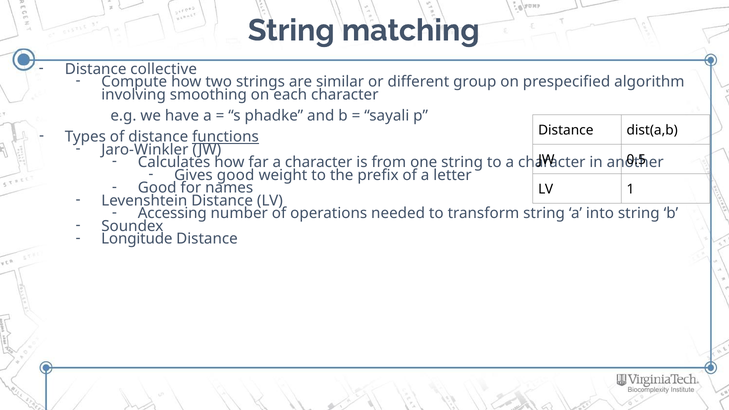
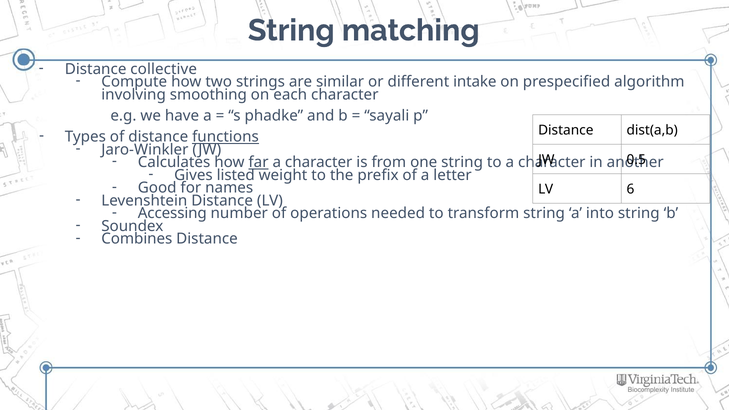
group: group -> intake (475, 82)
far underline: none -> present (259, 162)
Gives good: good -> listed (236, 175)
1: 1 -> 6 (630, 189)
Longitude: Longitude -> Combines (137, 239)
